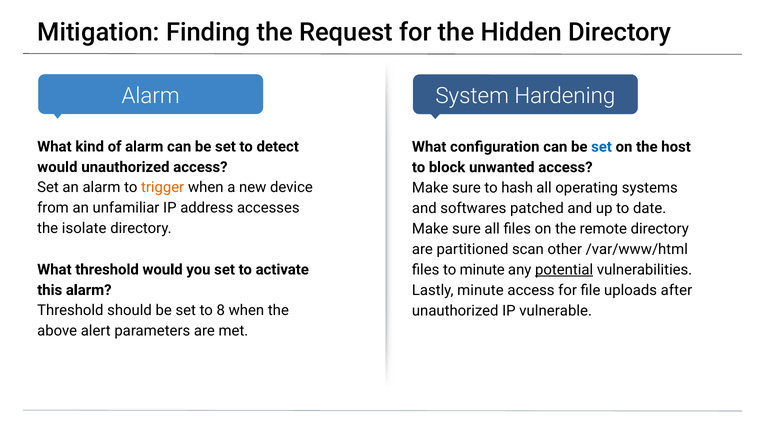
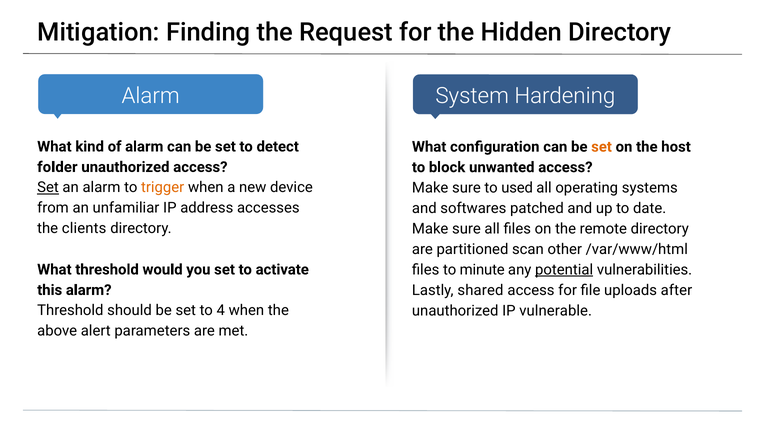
set colour: blue -> orange (602, 147)
would: would -> folder (57, 167)
Set underline: none -> present (48, 188)
hash: hash -> used (517, 188)
isolate: isolate -> clients (84, 229)
Lastly minute: minute -> shared (480, 290)
8: 8 -> 4 (221, 311)
